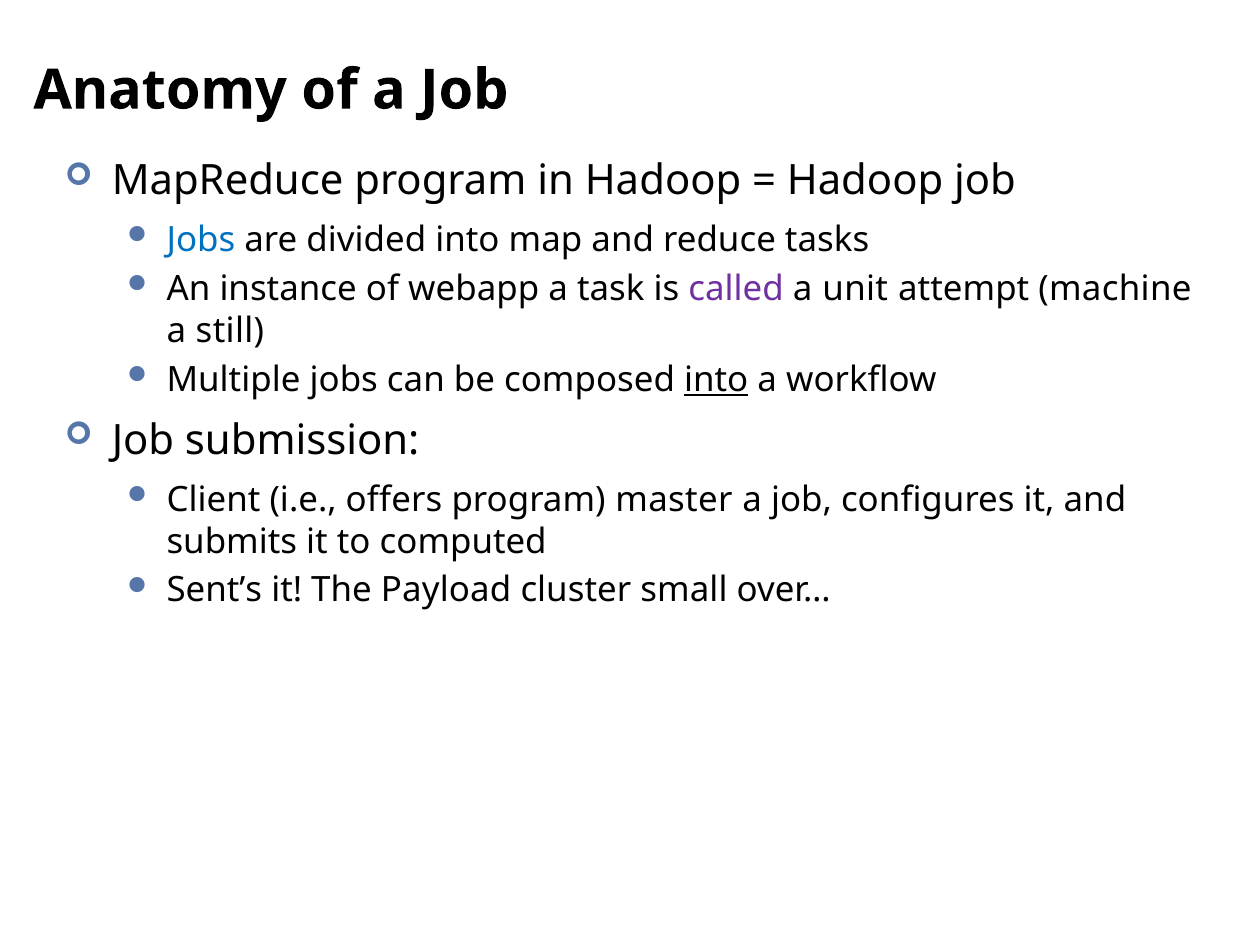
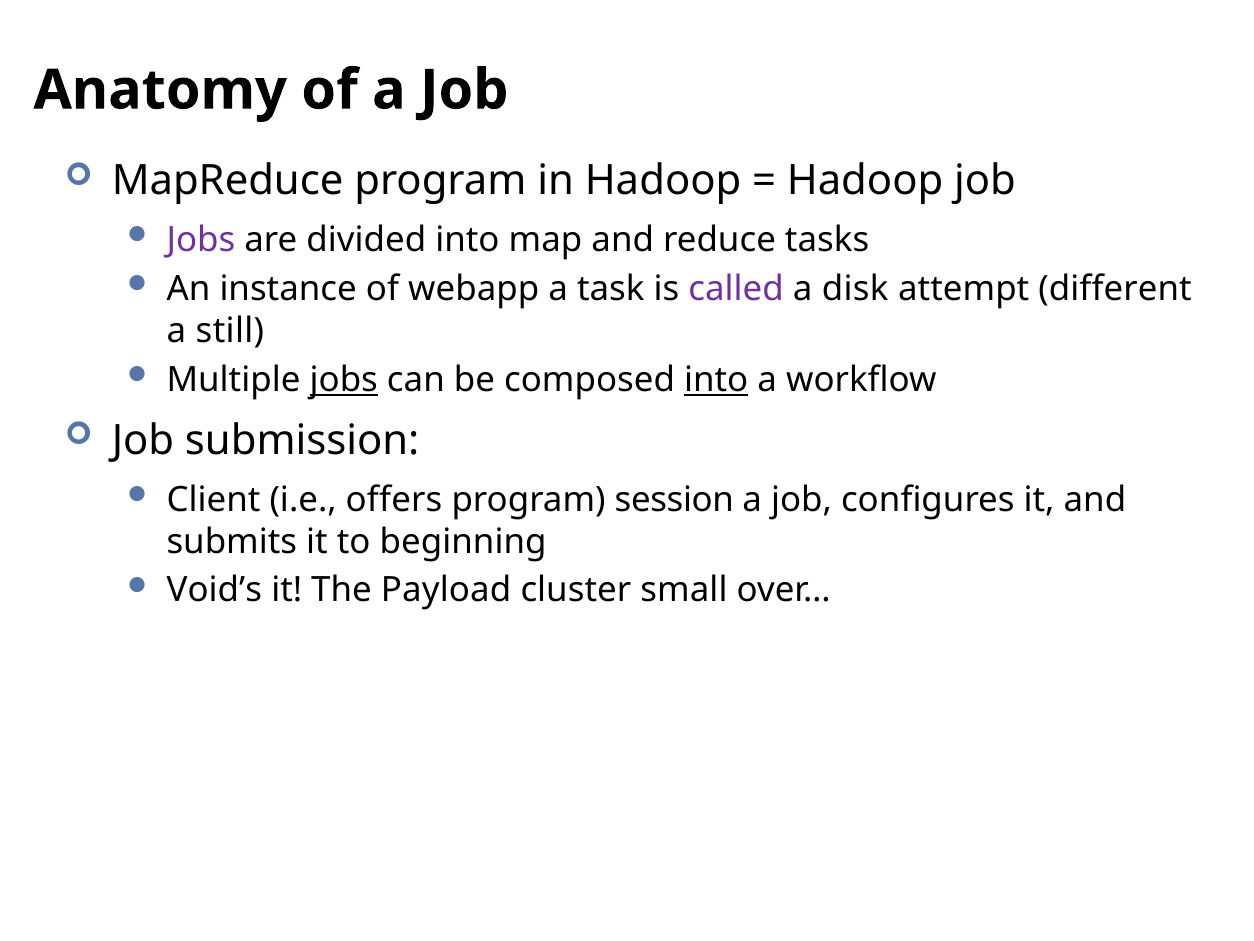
Jobs colour: blue -> purple (201, 240)
unit: unit -> disk (855, 289)
machine: machine -> different (1115, 289)
jobs underline: none -> present (344, 380)
master: master -> session (674, 499)
computed: computed -> beginning (463, 541)
Sent’s: Sent’s -> Void’s (214, 590)
